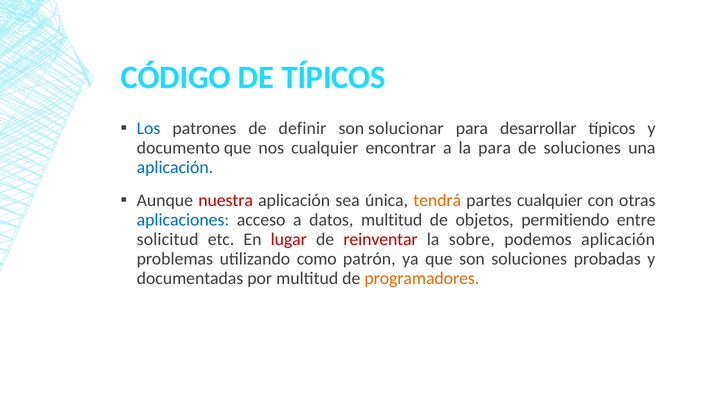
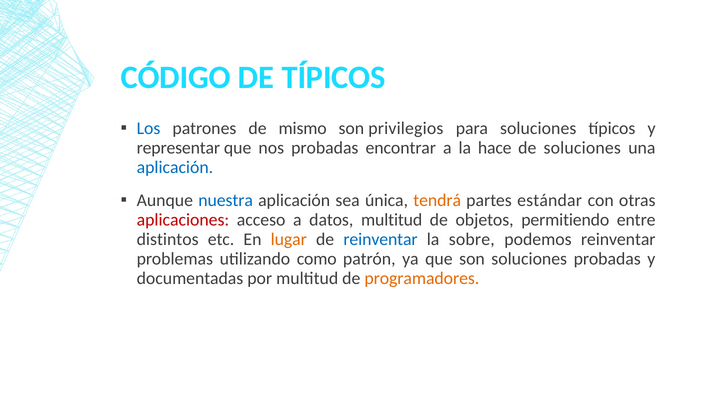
definir: definir -> mismo (303, 128)
solucionar: solucionar -> privilegios (406, 128)
para desarrollar: desarrollar -> soluciones (538, 128)
documento: documento -> representar (178, 148)
nos cualquier: cualquier -> probadas (325, 148)
la para: para -> hace (495, 148)
nuestra colour: red -> blue (226, 200)
partes cualquier: cualquier -> estándar (550, 200)
aplicaciones colour: blue -> red (183, 219)
solicitud: solicitud -> distintos (168, 239)
lugar colour: red -> orange (289, 239)
reinventar colour: red -> blue (381, 239)
podemos aplicación: aplicación -> reinventar (618, 239)
